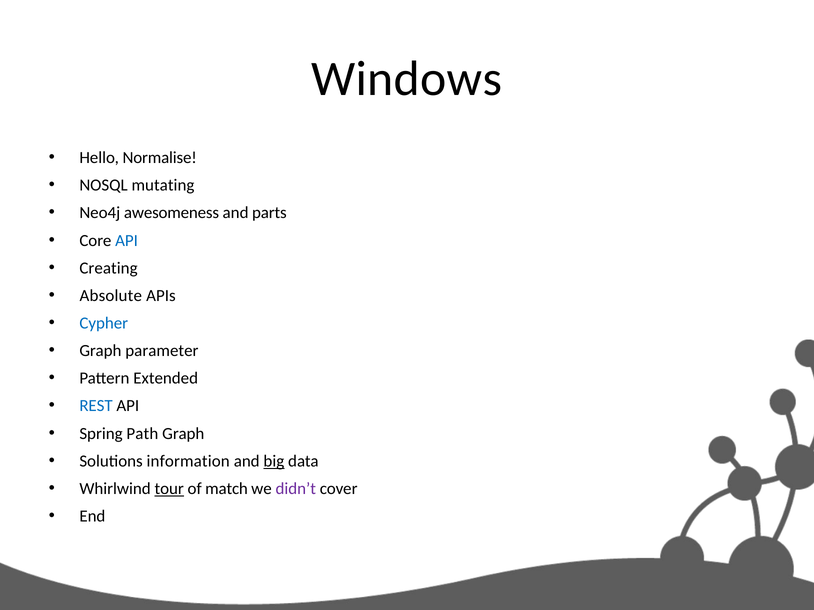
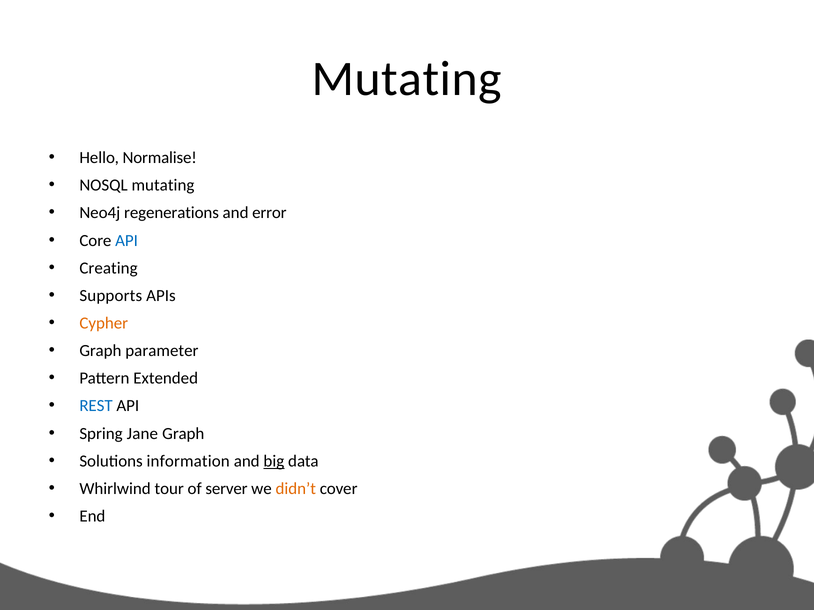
Windows: Windows -> Mutating (407, 79)
awesomeness: awesomeness -> regenerations (171, 213)
parts: parts -> error (269, 213)
Absolute: Absolute -> Supports (111, 296)
Cypher colour: blue -> orange (104, 323)
Path: Path -> Jane (142, 434)
tour underline: present -> none (169, 489)
match: match -> server (227, 489)
didn’t colour: purple -> orange (296, 489)
